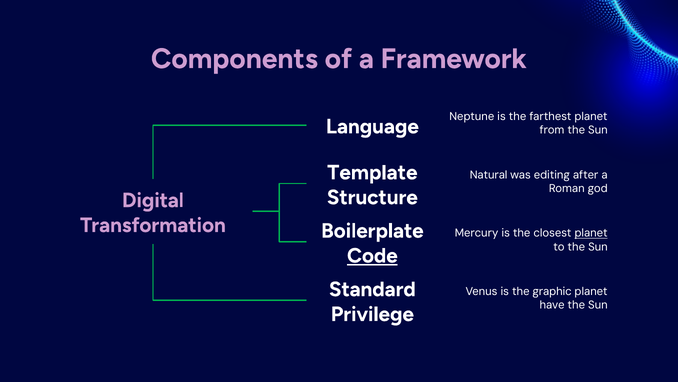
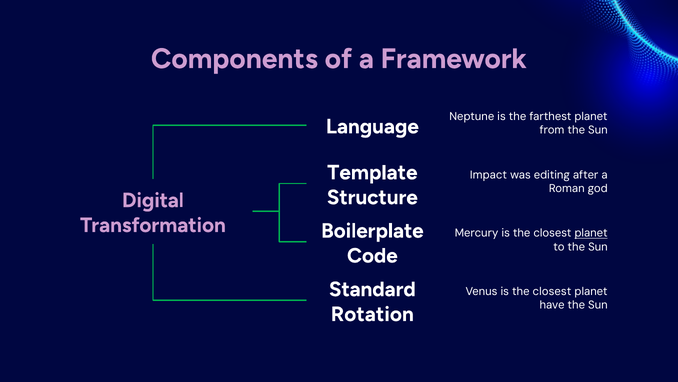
Natural: Natural -> Impact (489, 175)
Code underline: present -> none (372, 255)
Venus is the graphic: graphic -> closest (552, 291)
Privilege: Privilege -> Rotation (372, 314)
